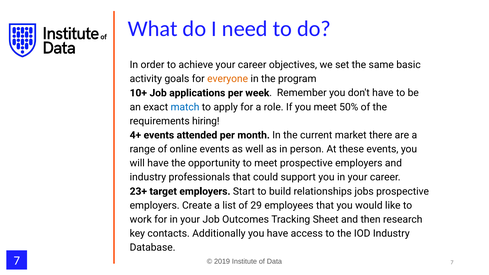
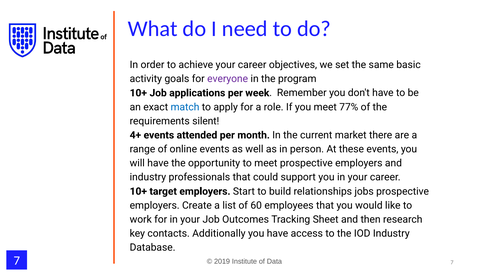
everyone colour: orange -> purple (228, 79)
50%: 50% -> 77% (349, 107)
hiring: hiring -> silent (206, 121)
23+: 23+ -> 10+ (138, 191)
29: 29 -> 60 (256, 205)
